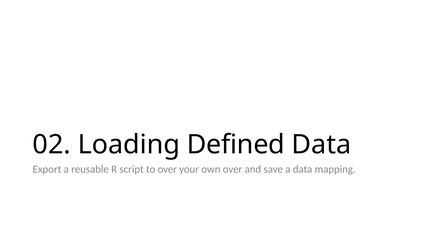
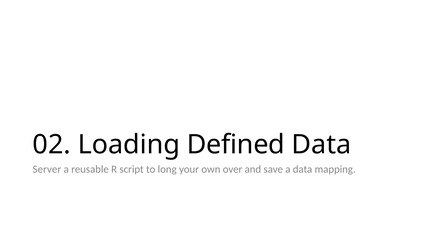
Export: Export -> Server (47, 170)
to over: over -> long (167, 170)
